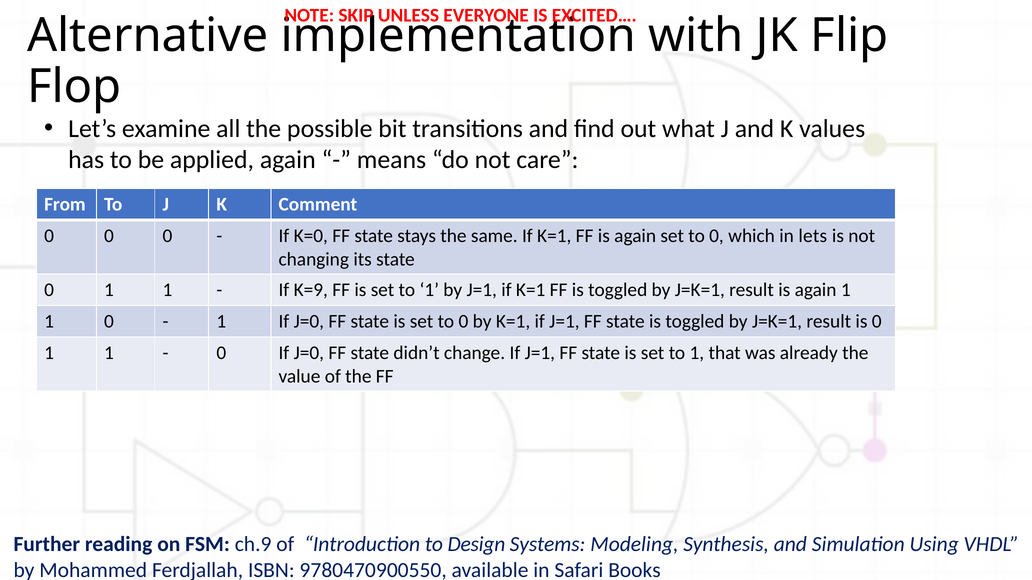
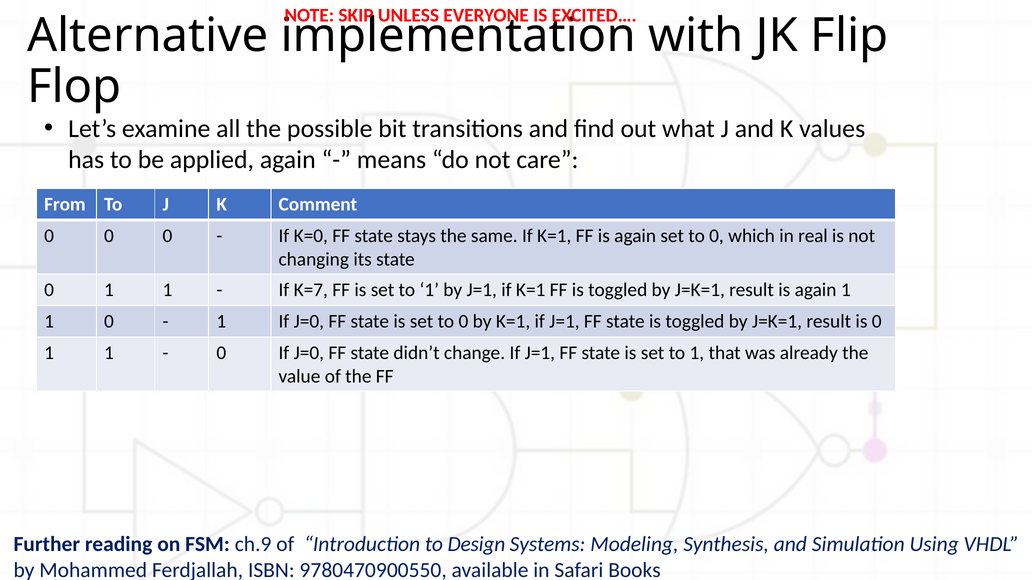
lets: lets -> real (813, 236)
K=9: K=9 -> K=7 (311, 290)
